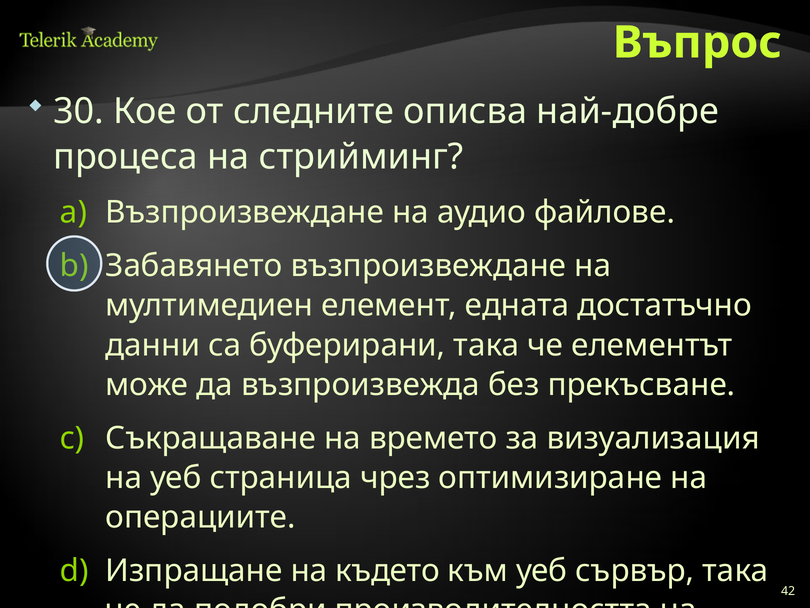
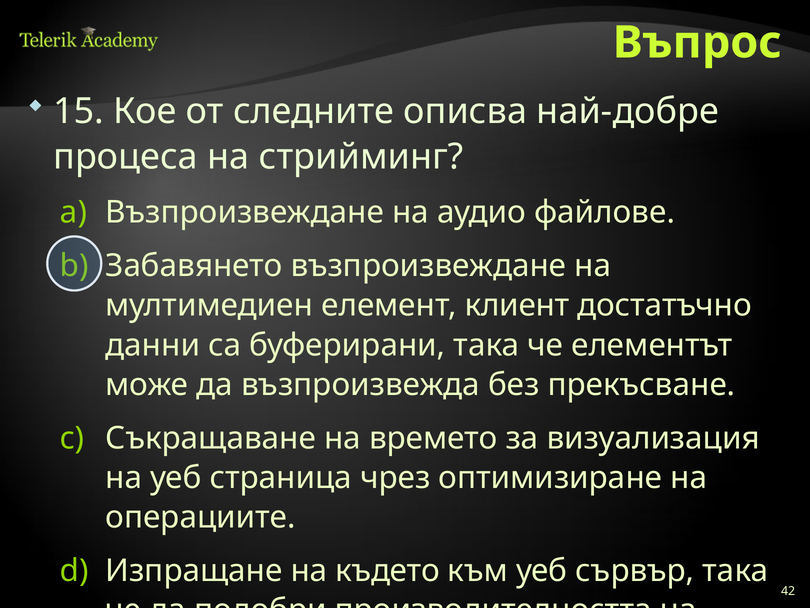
30: 30 -> 15 (79, 111)
едната: едната -> клиент (517, 305)
